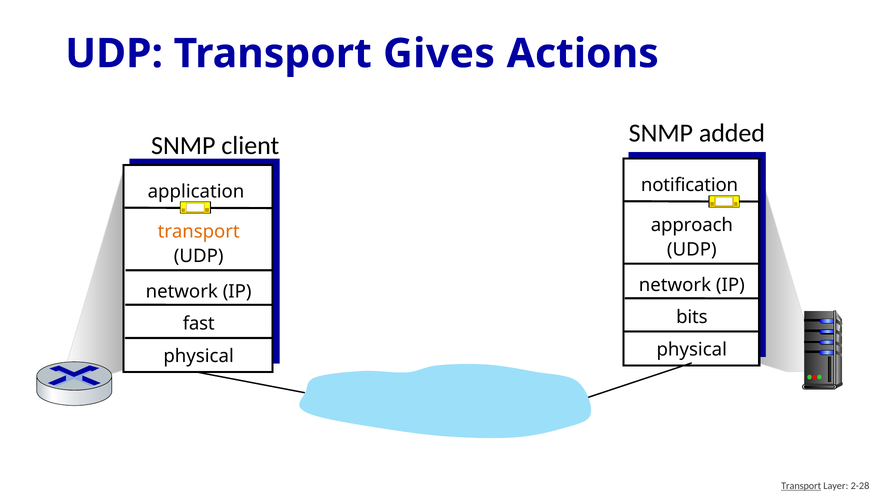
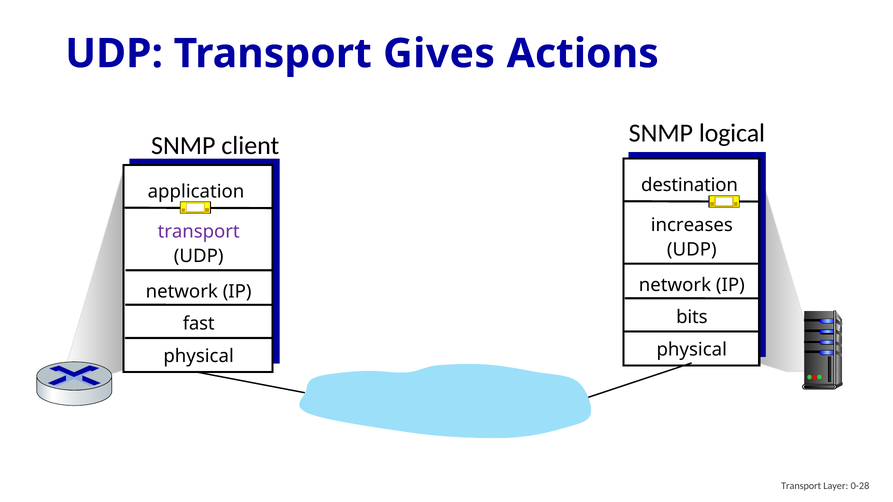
added: added -> logical (732, 133)
notification: notification -> destination (690, 185)
approach: approach -> increases (692, 225)
transport colour: orange -> purple (199, 232)
Transport underline: present -> none (801, 486)
2-28: 2-28 -> 0-28 (860, 486)
